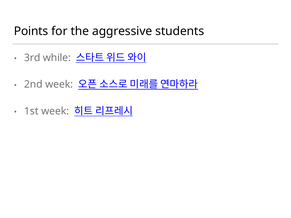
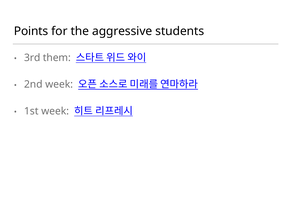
while: while -> them (57, 58)
